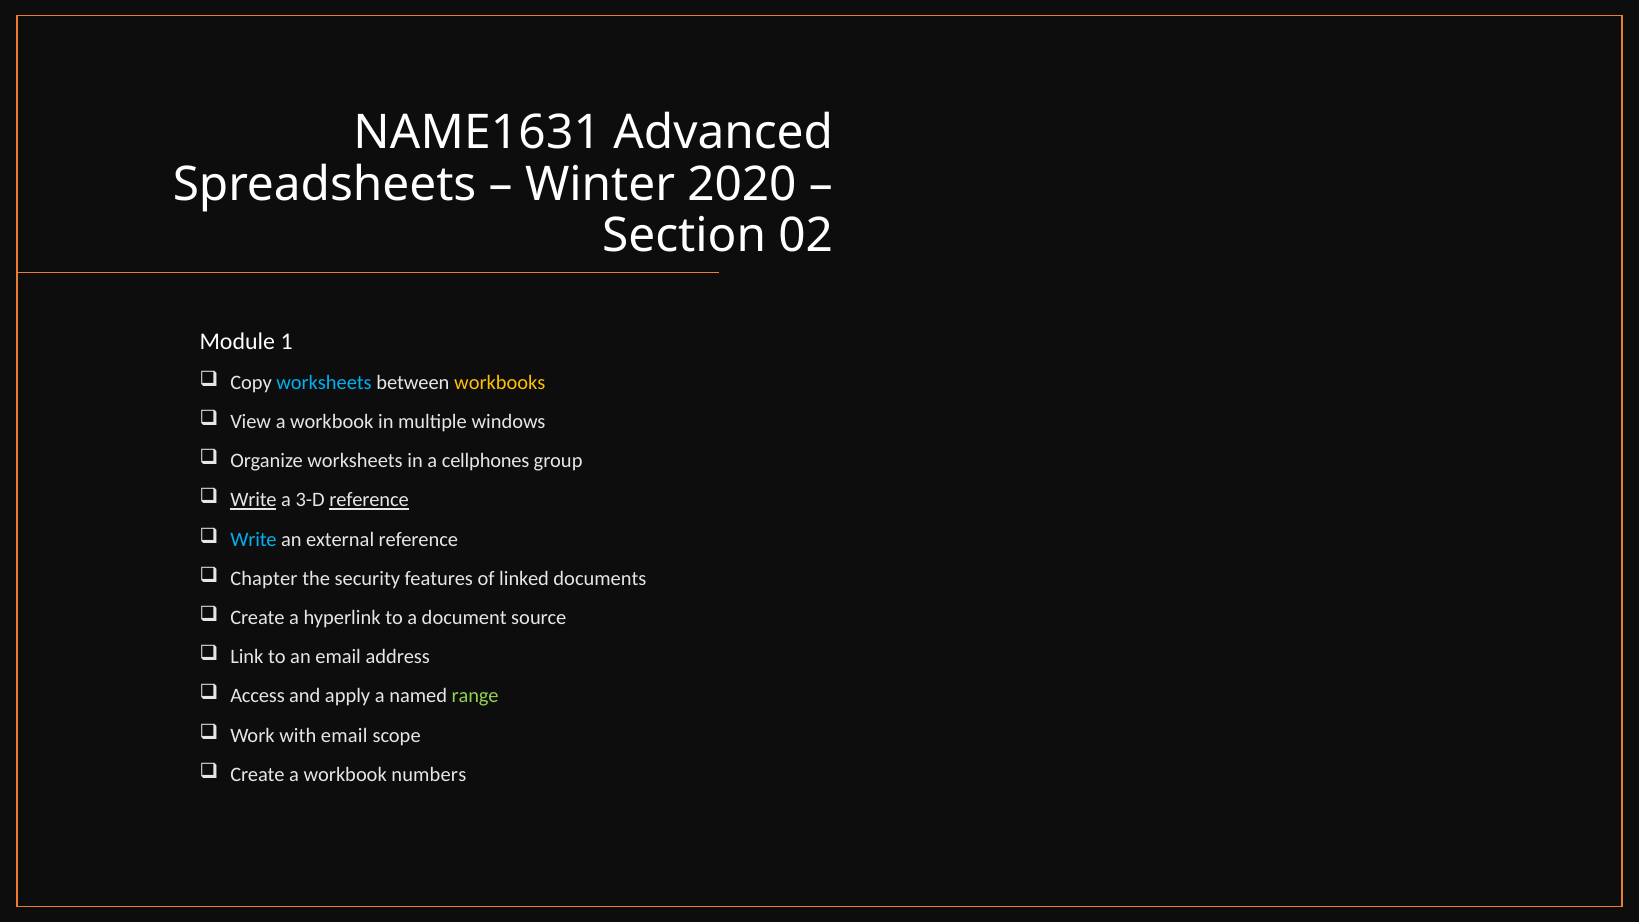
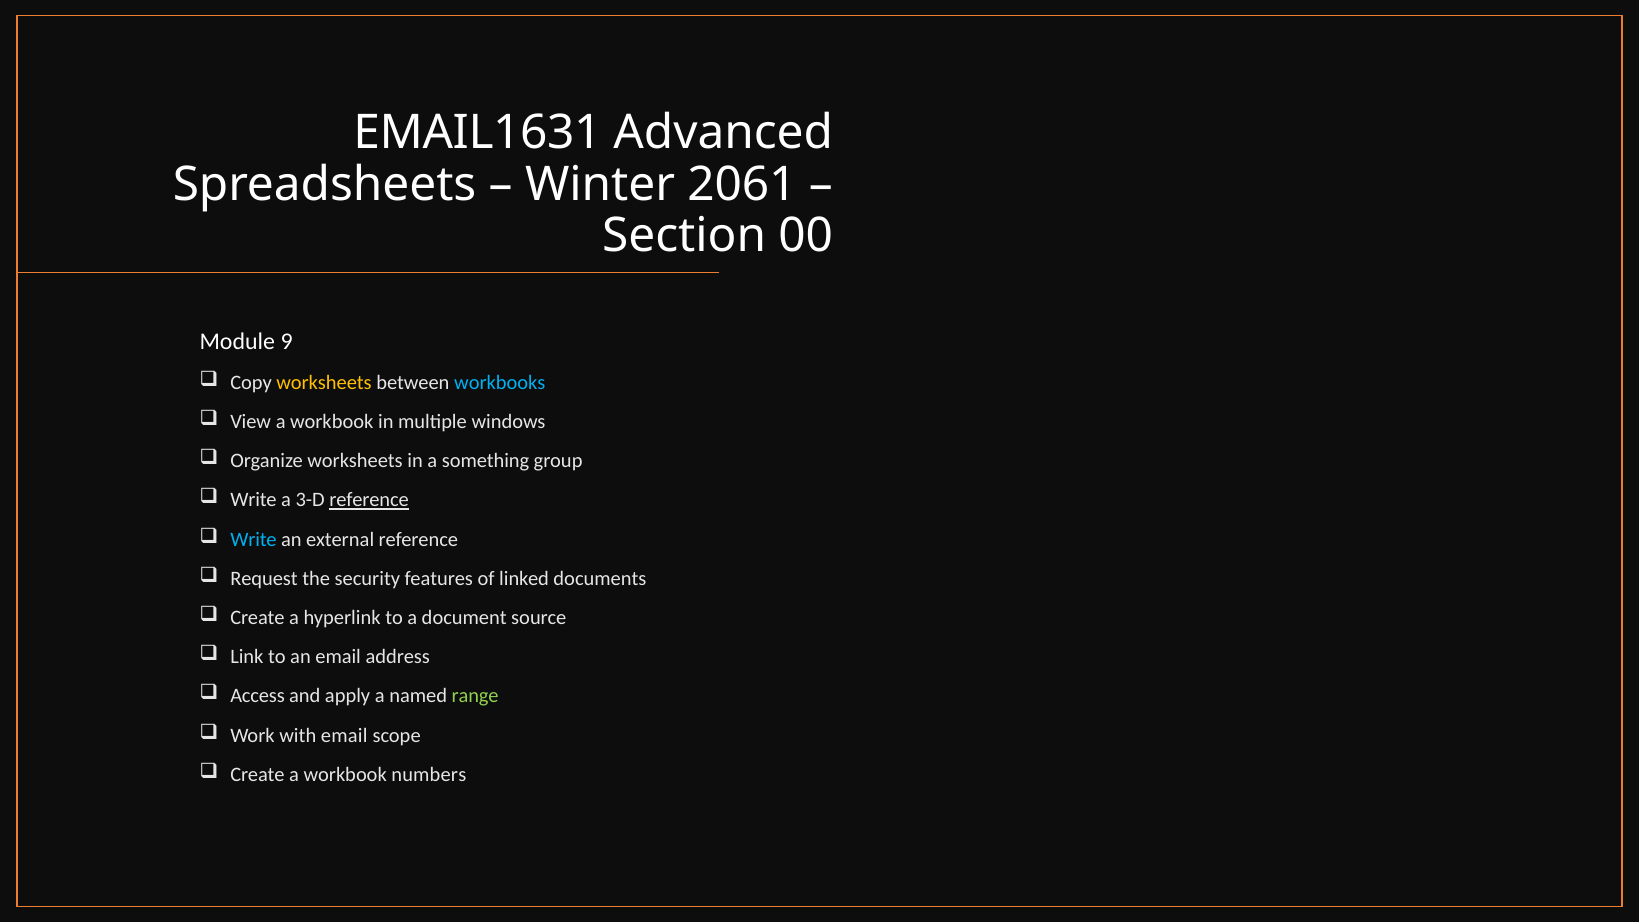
NAME1631: NAME1631 -> EMAIL1631 (477, 133)
2020: 2020 -> 2061 (742, 184)
02: 02 -> 00 (806, 236)
1: 1 -> 9 (287, 341)
worksheets colour: light blue -> yellow (324, 383)
workbooks colour: yellow -> light blue (500, 383)
cellphones: cellphones -> something (486, 461)
Write underline: present -> none (253, 500)
Chapter: Chapter -> Request (264, 579)
